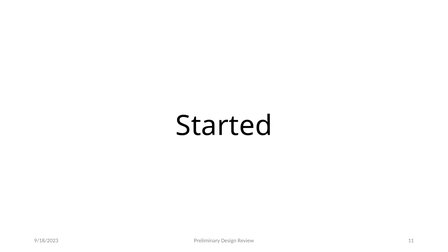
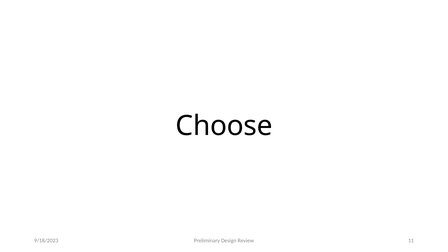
Started: Started -> Choose (224, 126)
